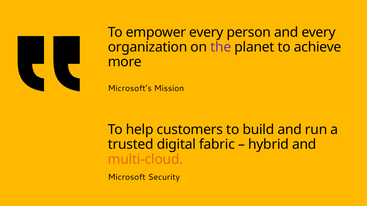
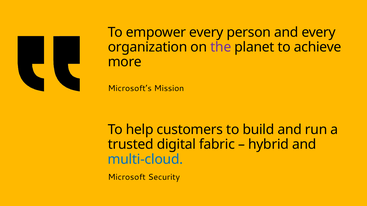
multi-cloud colour: orange -> blue (145, 160)
